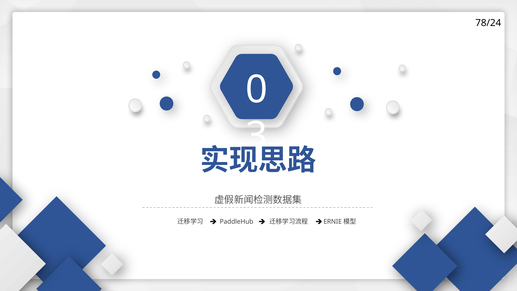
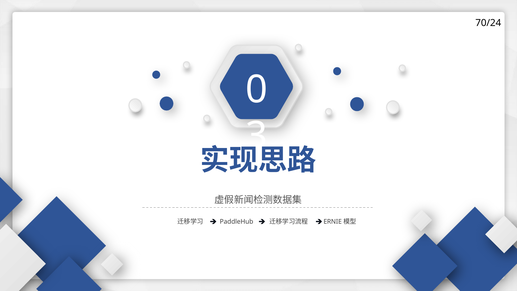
78/24: 78/24 -> 70/24 (488, 23)
